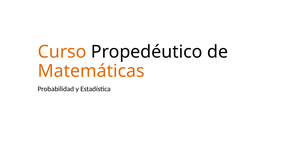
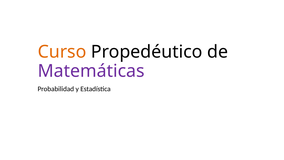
Matemáticas colour: orange -> purple (91, 71)
